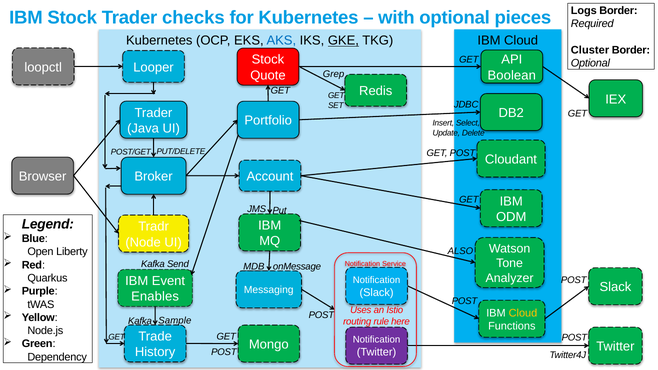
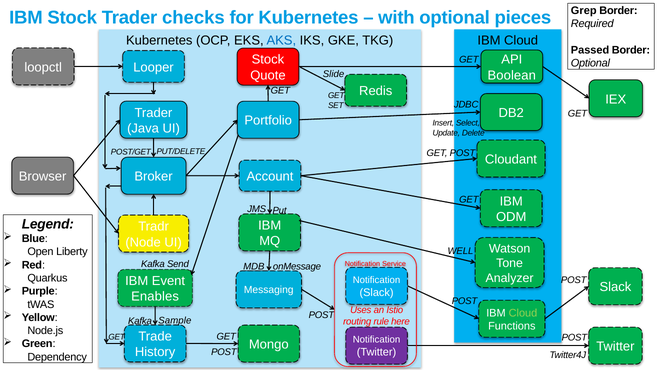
Logs: Logs -> Grep (584, 11)
GKE underline: present -> none (343, 41)
Cluster: Cluster -> Passed (590, 50)
Grep: Grep -> Slide (334, 74)
ALSO: ALSO -> WELL (460, 251)
Cloud colour: yellow -> light green (523, 313)
